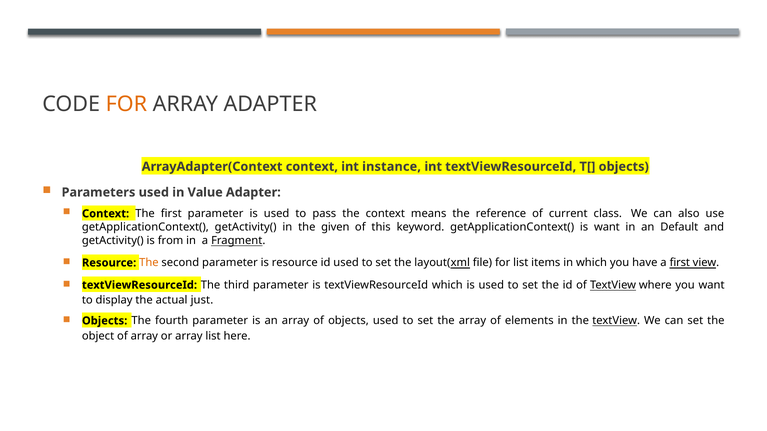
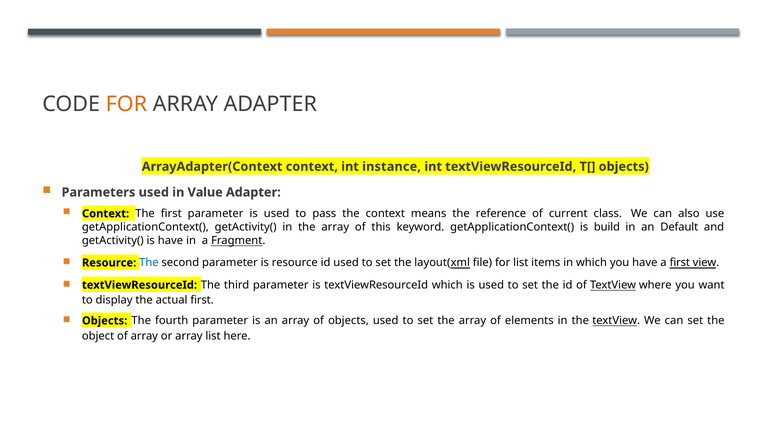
in the given: given -> array (335, 227)
is want: want -> build (607, 227)
is from: from -> have (170, 241)
The colour: orange -> blue (149, 263)
actual just: just -> first (202, 301)
